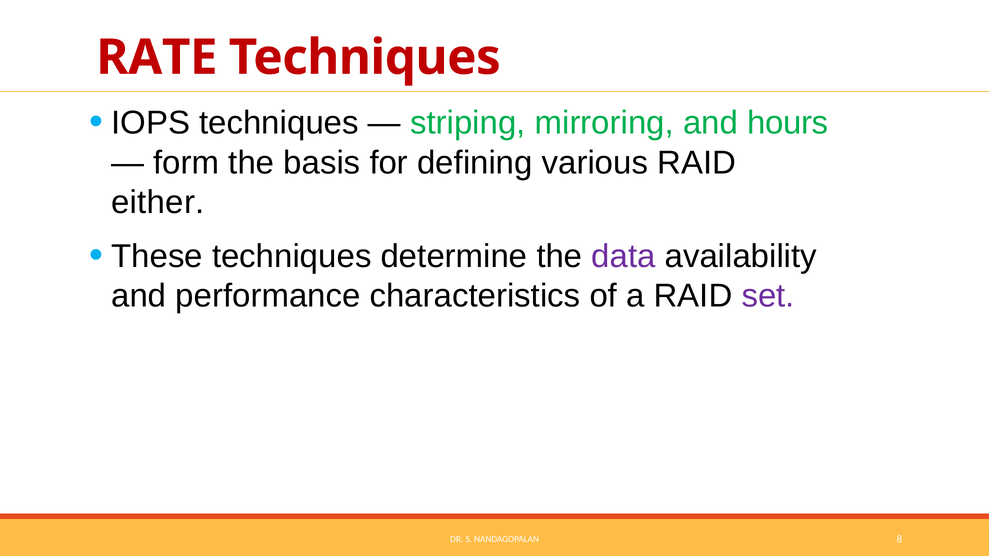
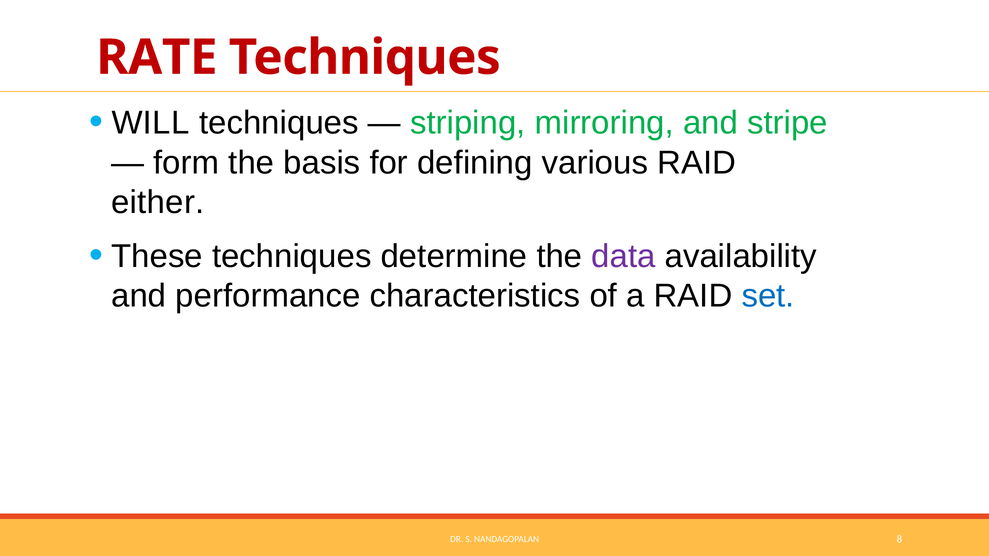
IOPS: IOPS -> WILL (150, 123)
hours: hours -> stripe (788, 123)
set colour: purple -> blue (768, 296)
